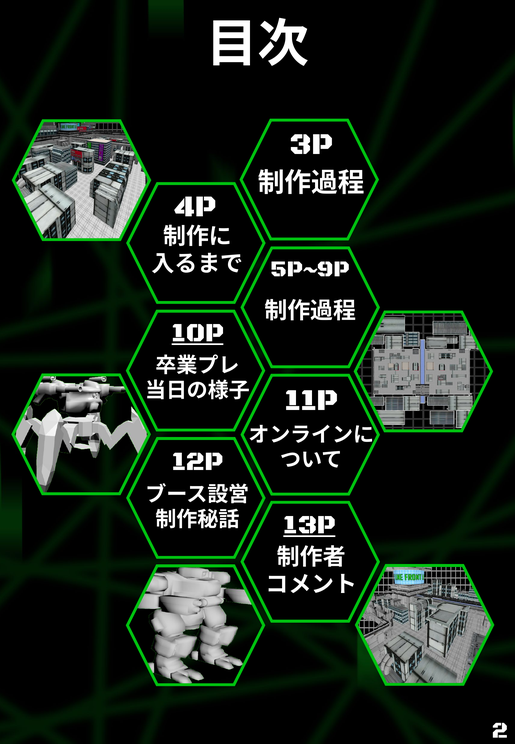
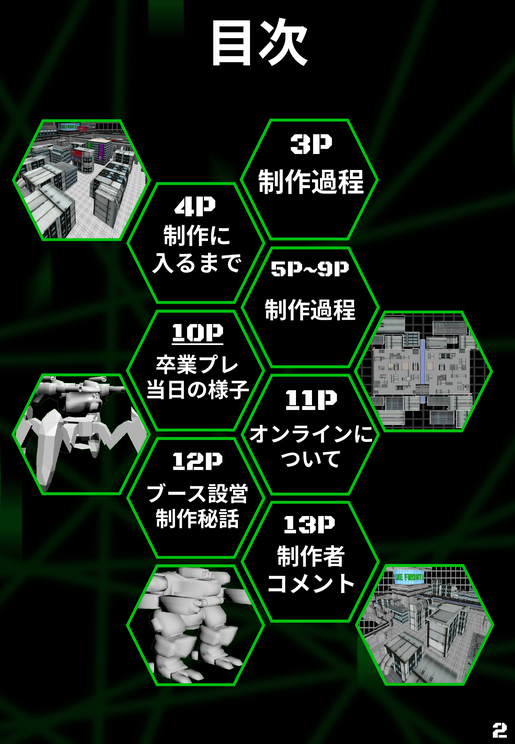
13P underline: present -> none (309, 525)
